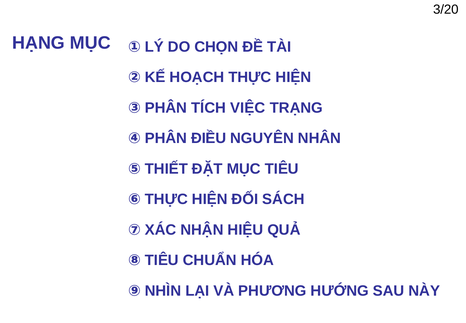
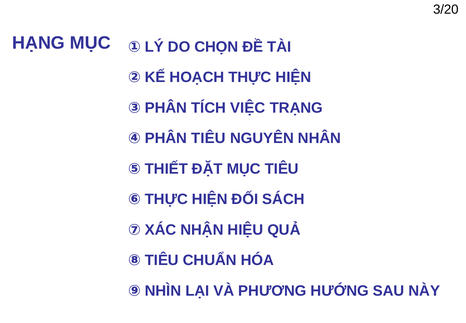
PHÂN ĐIỀU: ĐIỀU -> TIÊU (208, 138)
